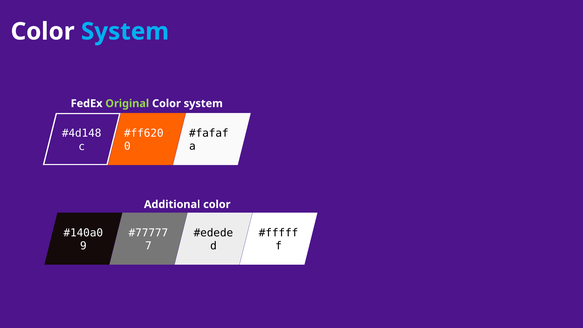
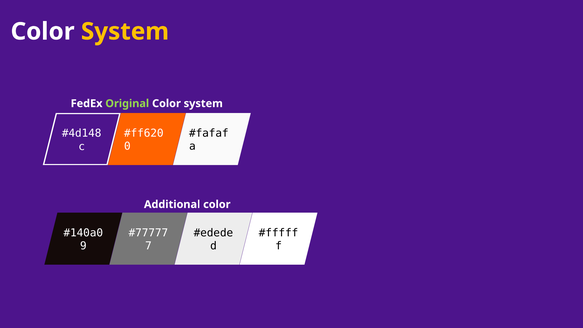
System colour: light blue -> yellow (125, 32)
